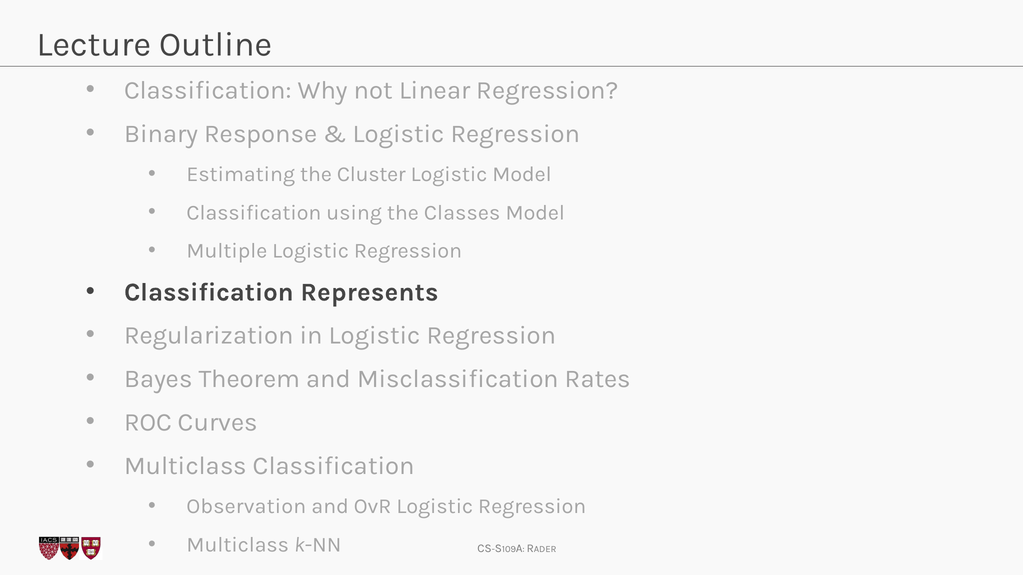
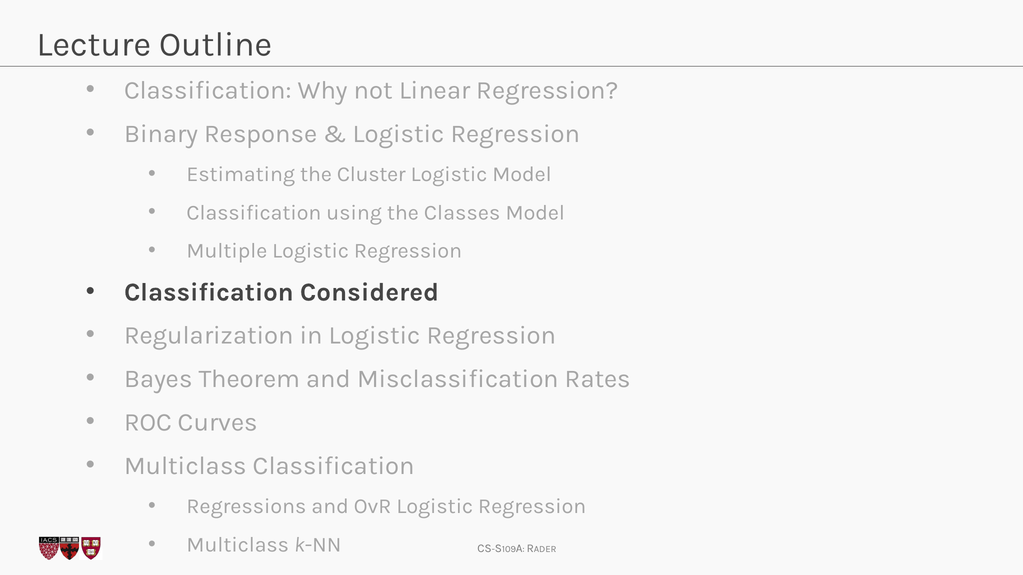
Represents: Represents -> Considered (369, 292)
Observation: Observation -> Regressions (246, 507)
